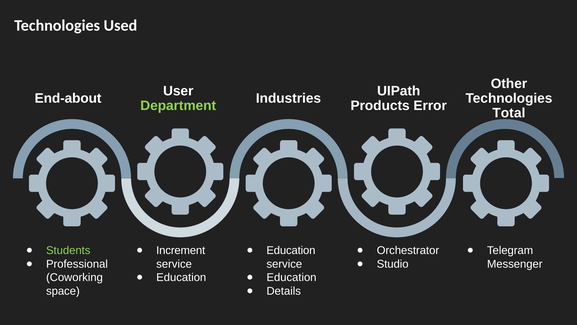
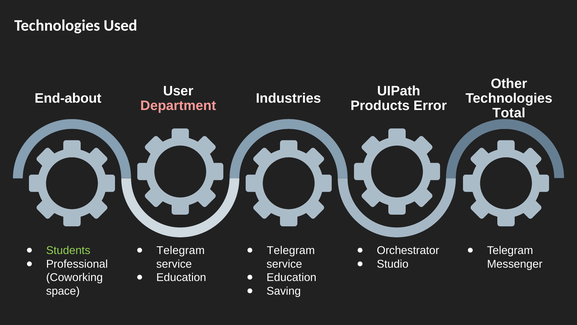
Department colour: light green -> pink (178, 106)
Increment: Increment -> Telegram (181, 250)
Education: Education -> Telegram (291, 250)
Details: Details -> Saving (284, 291)
